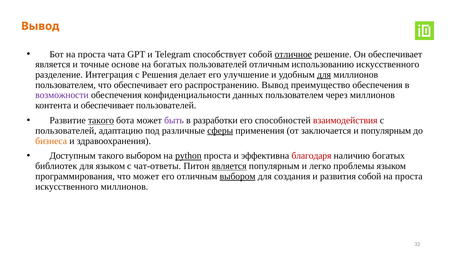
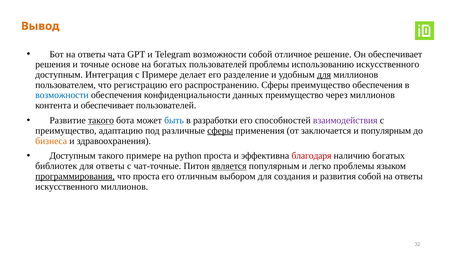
Бот на проста: проста -> ответы (92, 54)
Telegram способствует: способствует -> возможности (220, 54)
отличное underline: present -> none (293, 54)
является: является -> решения (53, 64)
пользователей отличным: отличным -> проблемы (269, 64)
разделение: разделение -> доступным (59, 75)
с Решения: Решения -> Примере (160, 75)
улучшение: улучшение -> разделение (246, 75)
что обеспечивает: обеспечивает -> регистрацию (141, 85)
распространению Вывод: Вывод -> Сферы (275, 85)
возможности colour: purple -> blue (62, 95)
данных пользователем: пользователем -> преимущество (294, 95)
быть colour: purple -> blue (174, 120)
взаимодействия colour: red -> purple (345, 120)
пользователей: пользователей -> преимущество (66, 131)
такого выбором: выбором -> примере (144, 156)
python underline: present -> none (188, 156)
для языком: языком -> ответы (110, 166)
чат-ответы: чат-ответы -> чат-точные (157, 166)
программирования underline: none -> present (75, 176)
что может: может -> проста (146, 176)
выбором underline: present -> none (238, 176)
проста: проста -> ответы (409, 176)
